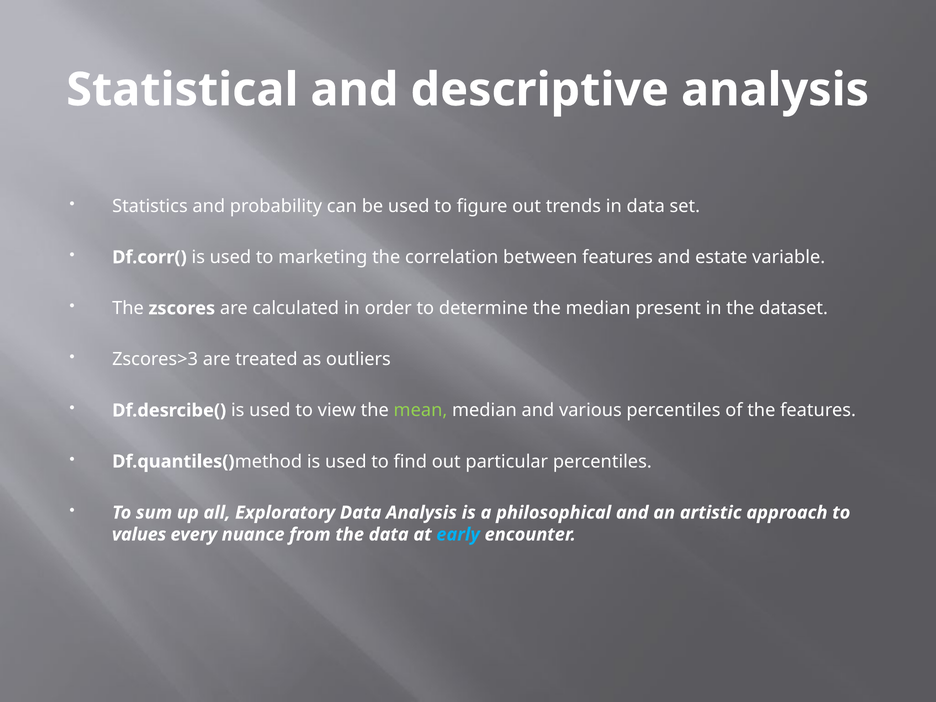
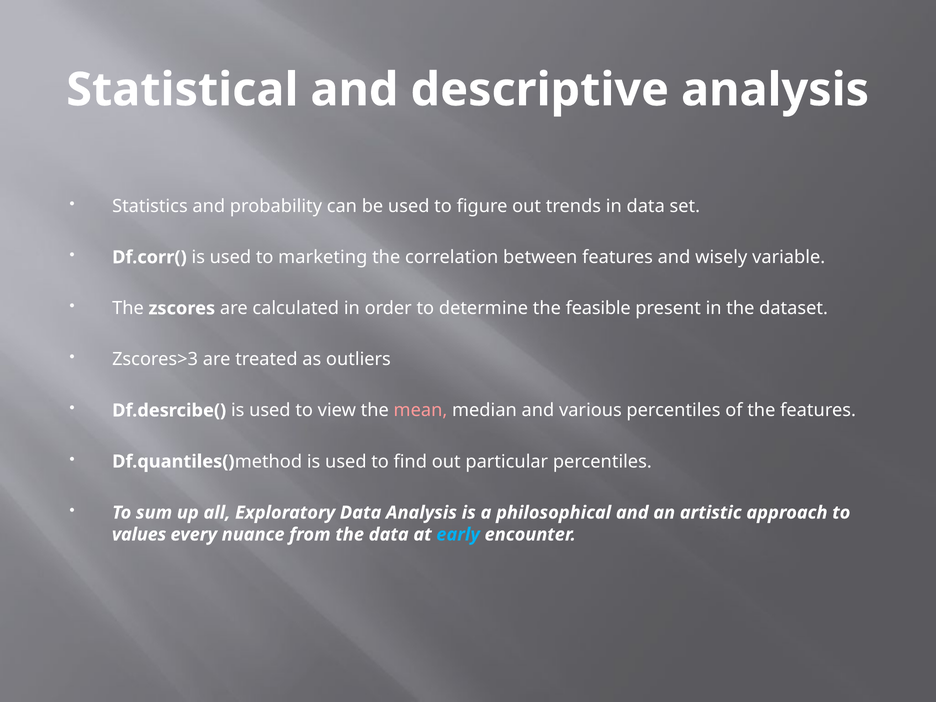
estate: estate -> wisely (721, 257)
the median: median -> feasible (598, 308)
mean colour: light green -> pink (420, 410)
